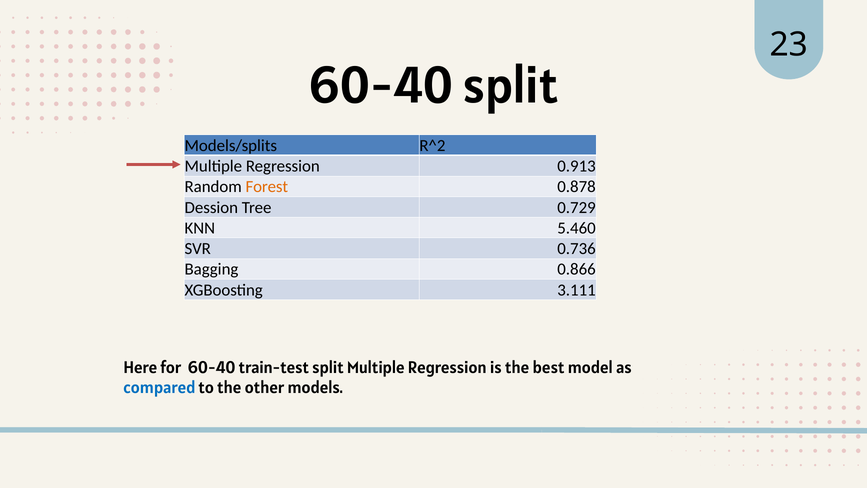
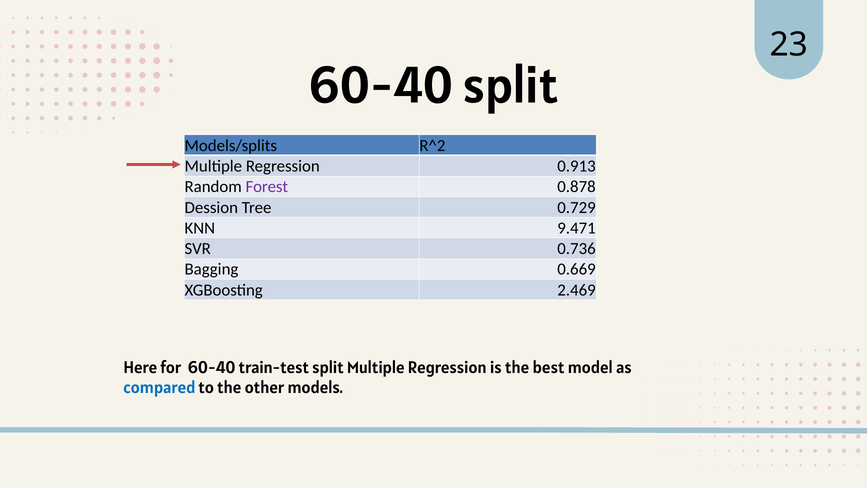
Forest colour: orange -> purple (267, 187)
5.460: 5.460 -> 9.471 (577, 228)
0.866: 0.866 -> 0.669 (577, 269)
3.111: 3.111 -> 2.469 (577, 290)
